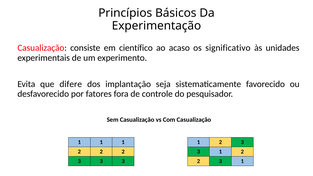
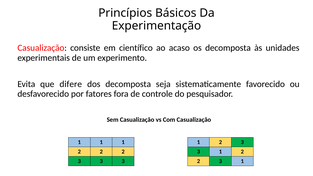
os significativo: significativo -> decomposta (228, 48)
dos implantação: implantação -> decomposta (128, 84)
